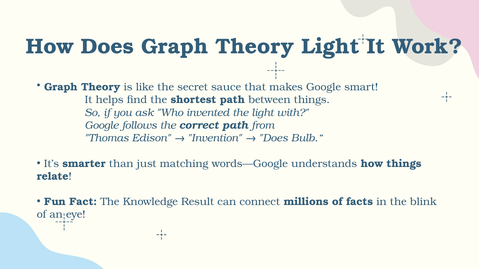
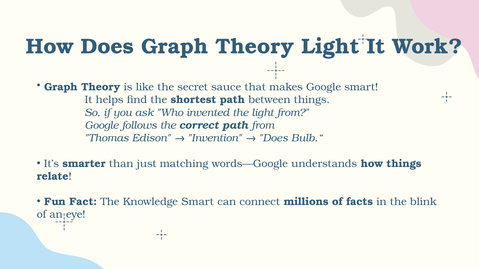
light with: with -> from (293, 113)
Knowledge Result: Result -> Smart (198, 202)
